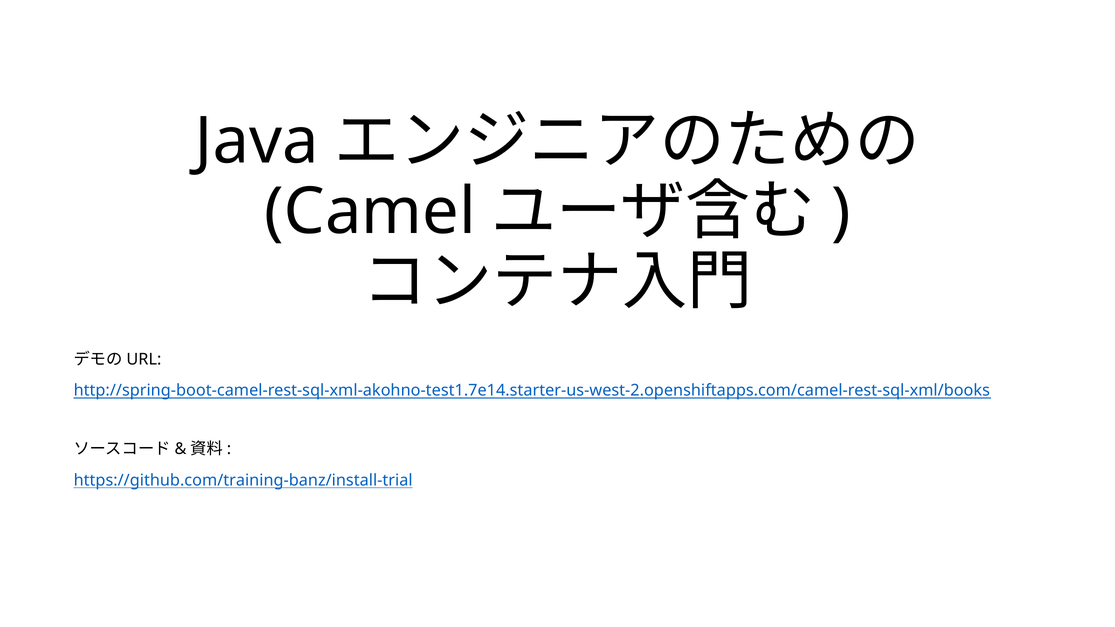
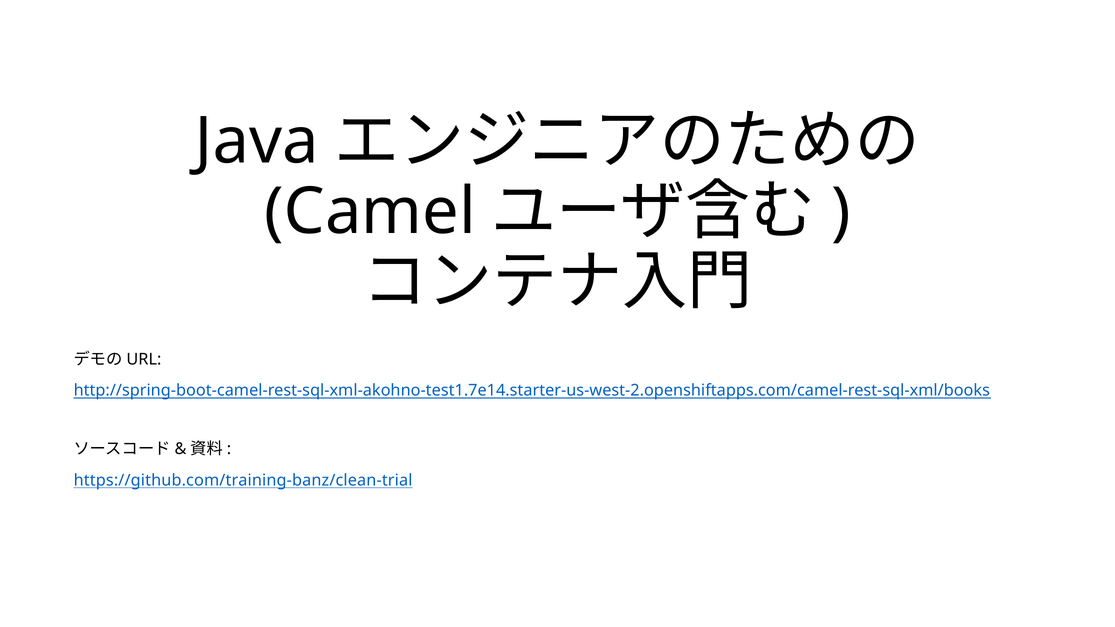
https://github.com/training-banz/install-trial: https://github.com/training-banz/install-trial -> https://github.com/training-banz/clean-trial (243, 480)
